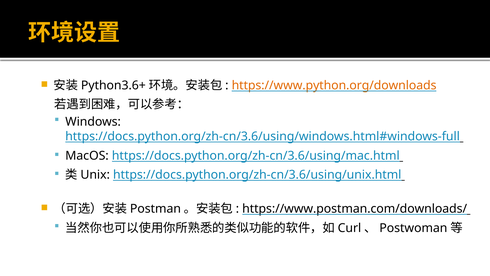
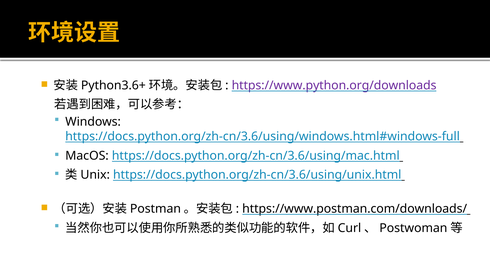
https://www.python.org/downloads colour: orange -> purple (334, 85)
